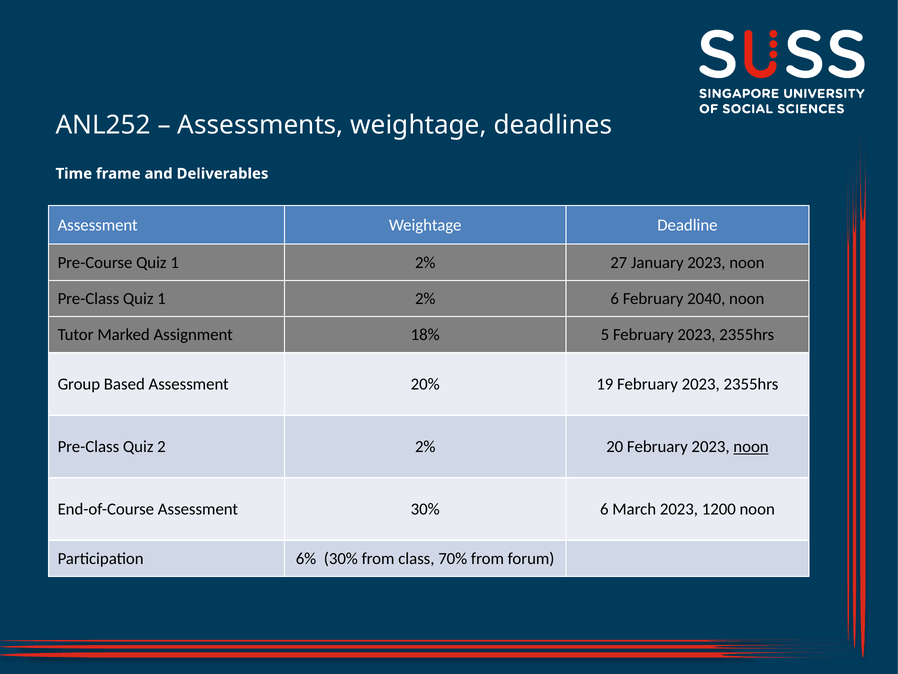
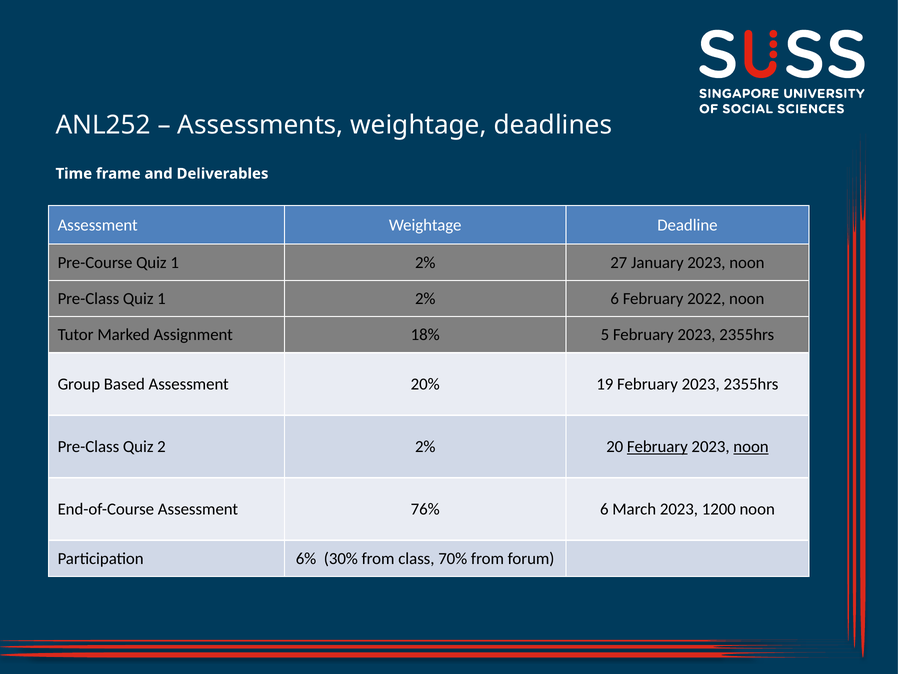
2040: 2040 -> 2022 (706, 298)
February underline: none -> present (657, 446)
Assessment 30%: 30% -> 76% (425, 509)
